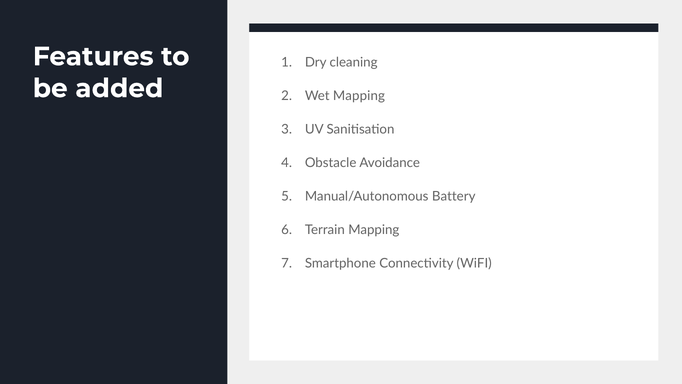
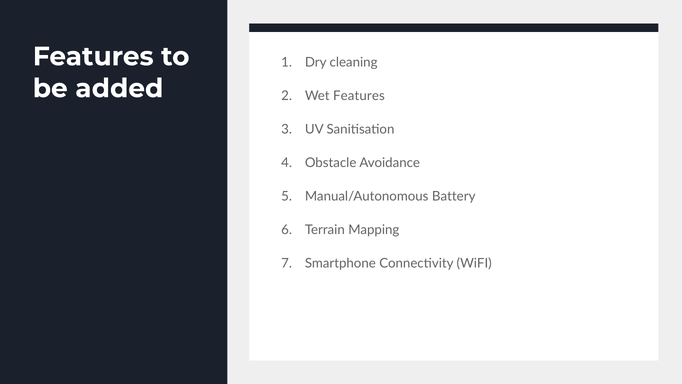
Wet Mapping: Mapping -> Features (359, 96)
